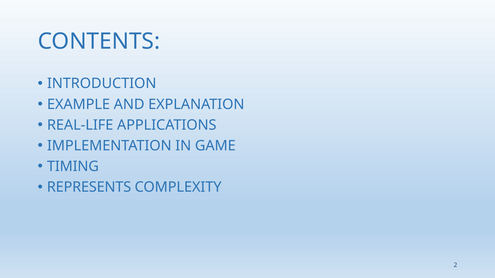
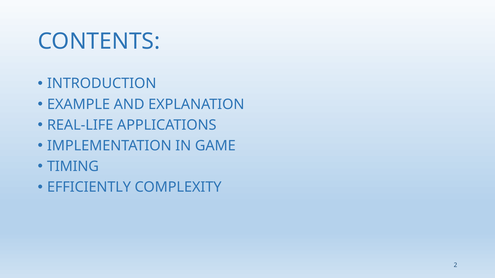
REPRESENTS: REPRESENTS -> EFFICIENTLY (89, 187)
